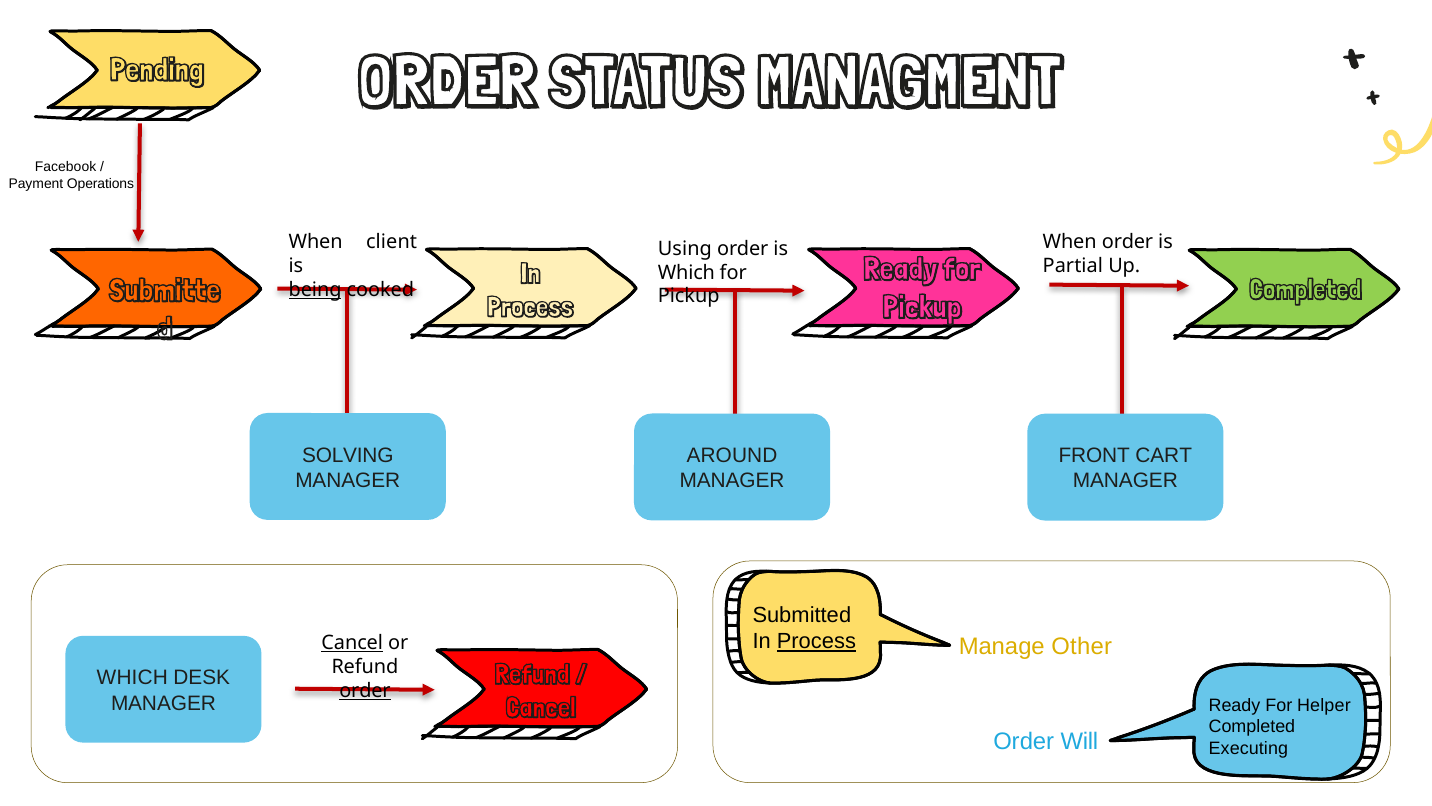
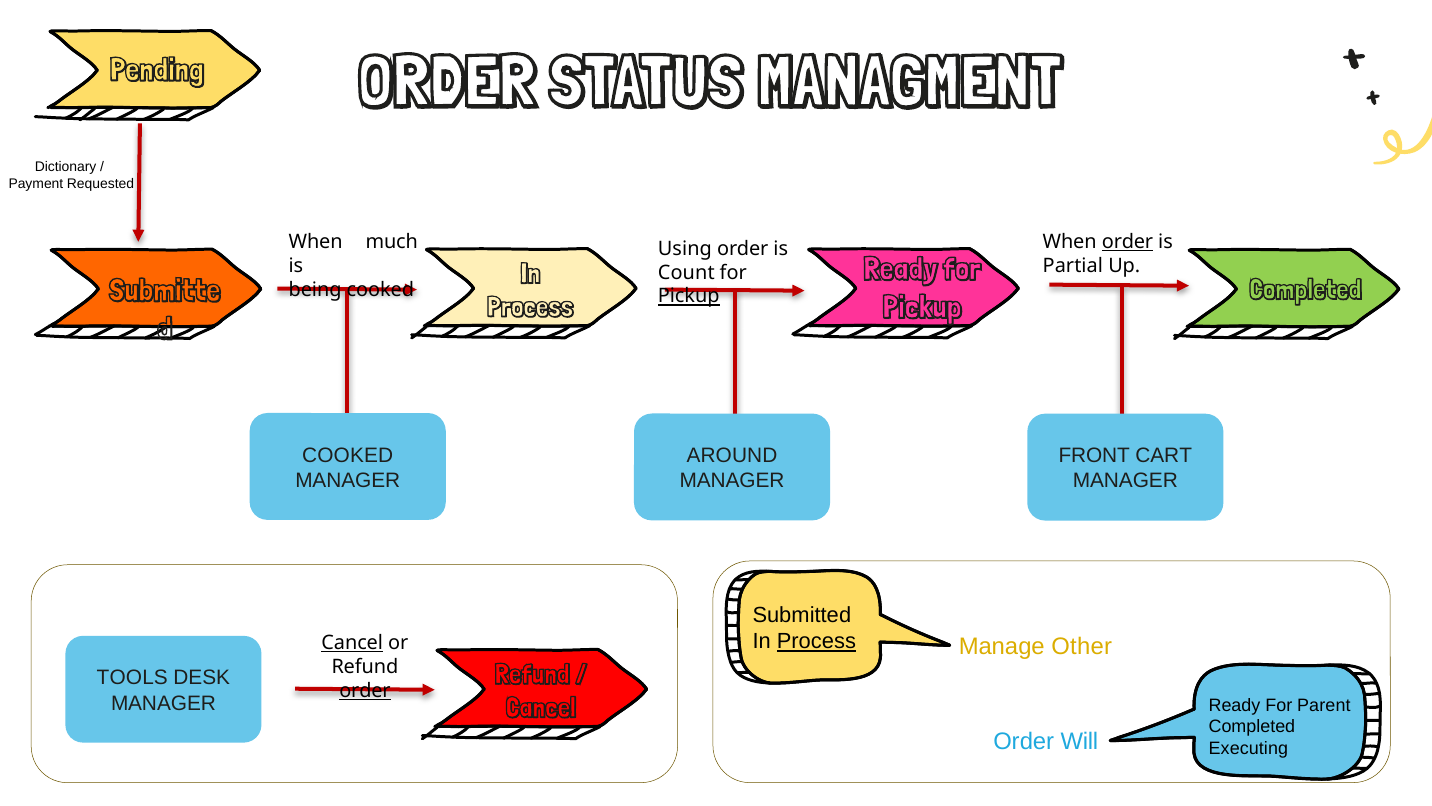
Facebook: Facebook -> Dictionary (66, 167)
Operations: Operations -> Requested (101, 184)
client: client -> much (392, 242)
order underline: none -> present (1128, 242)
Which: Which -> Count (686, 272)
being underline: present -> none (315, 290)
Pickup underline: none -> present (689, 296)
SOLVING: SOLVING -> COOKED (348, 455)
WHICH: WHICH -> TOOLS (132, 678)
Helper: Helper -> Parent (1324, 705)
